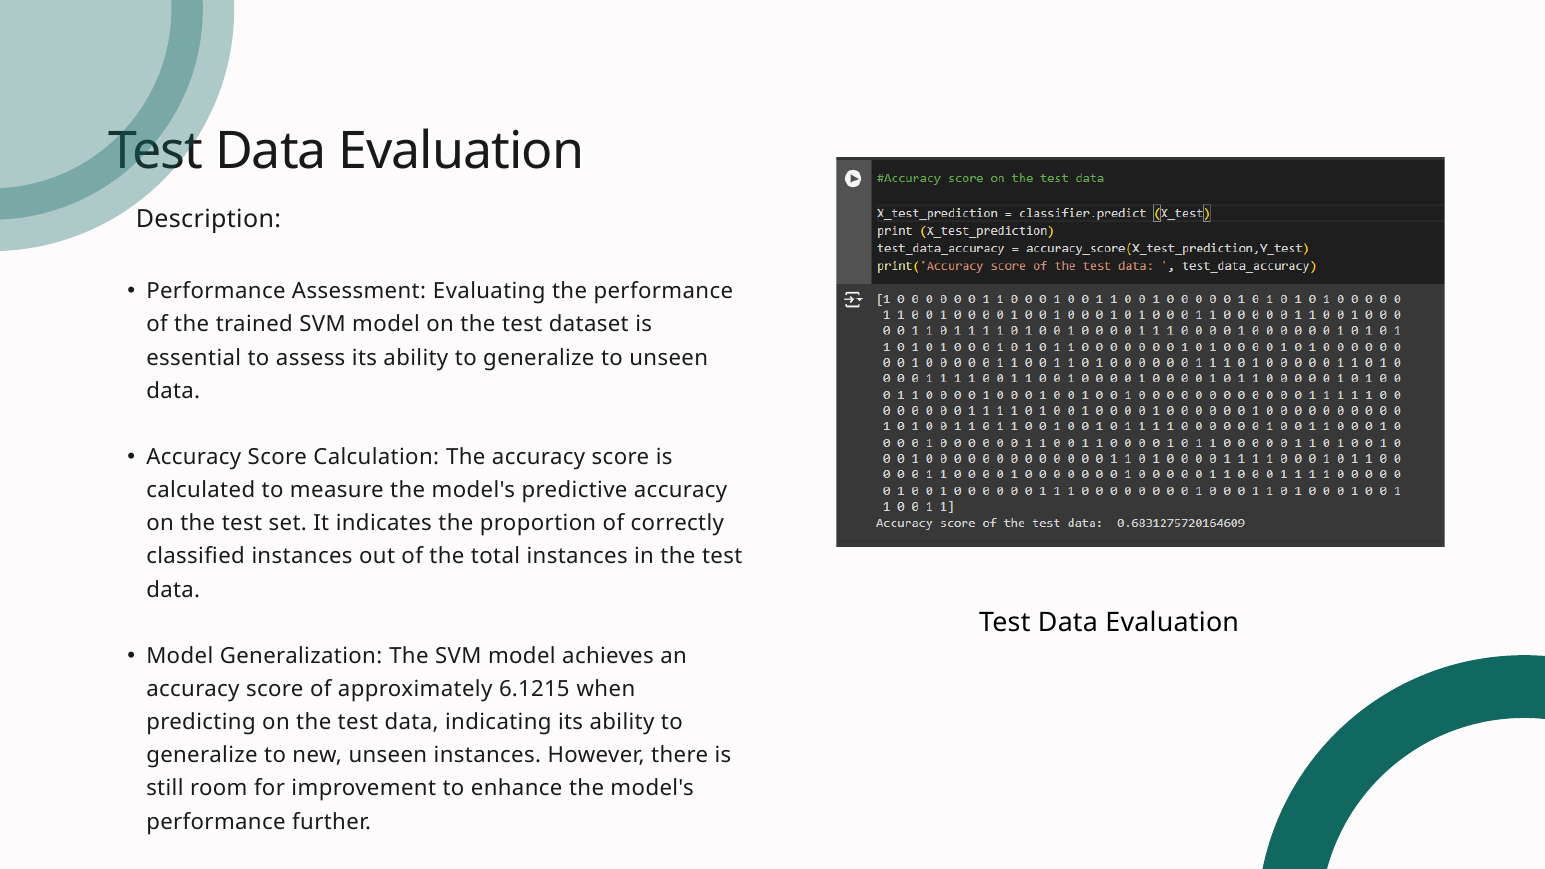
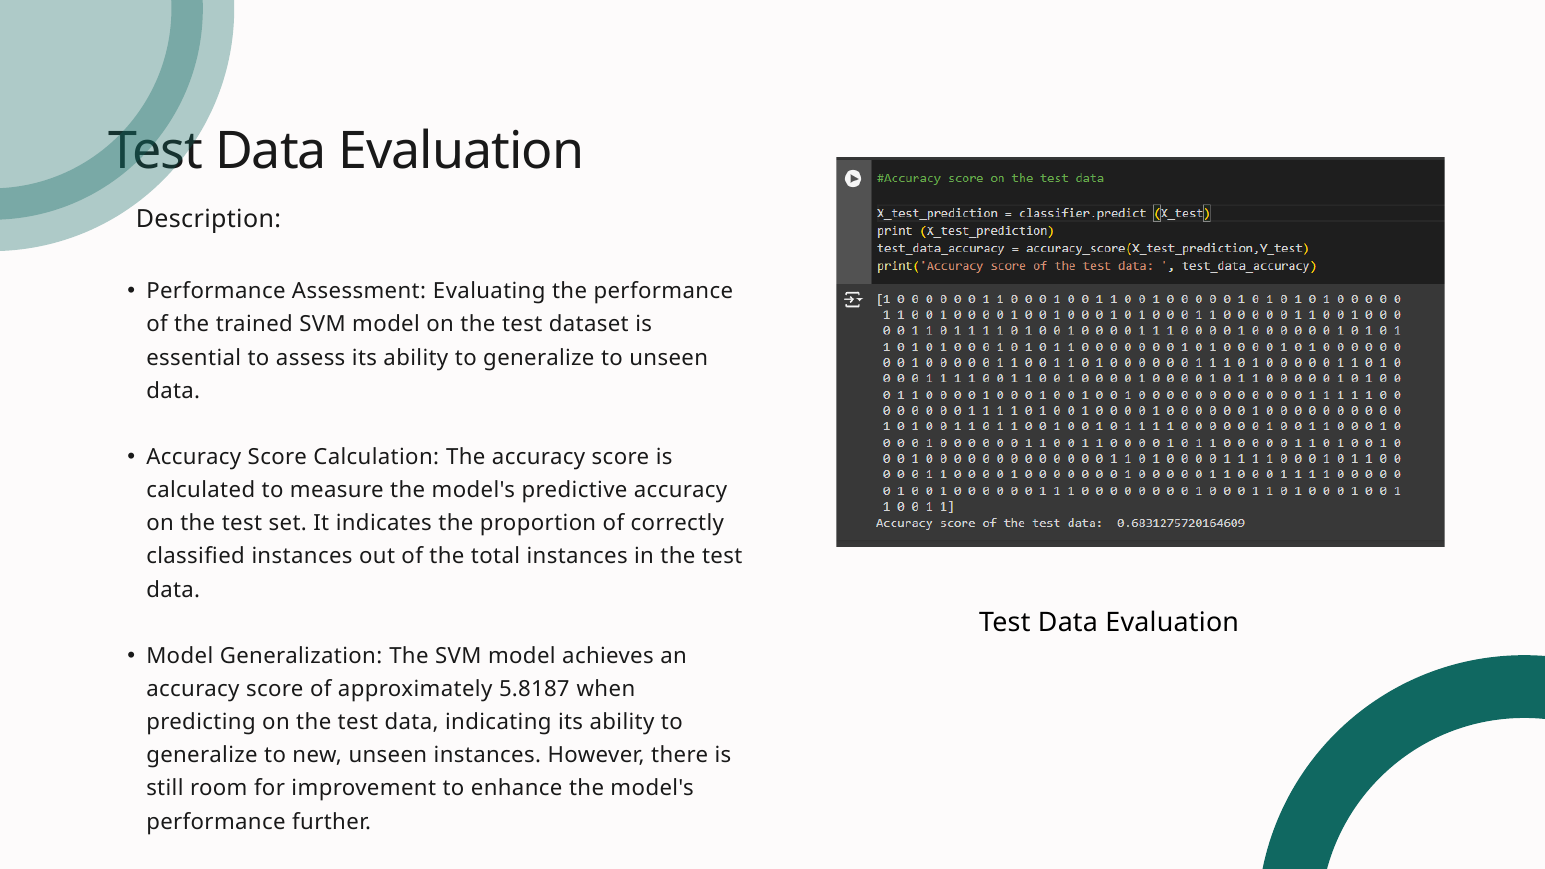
6.1215: 6.1215 -> 5.8187 (534, 689)
